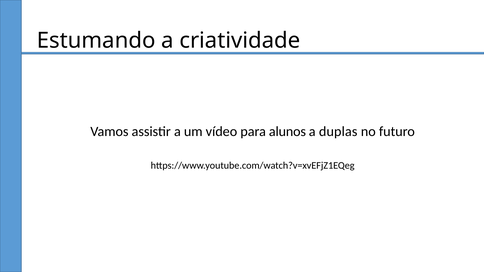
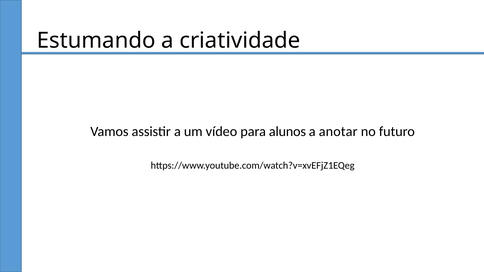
duplas: duplas -> anotar (338, 132)
